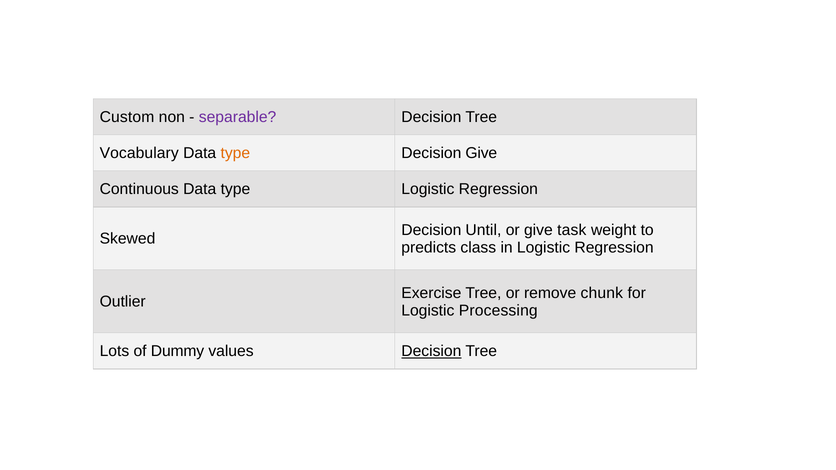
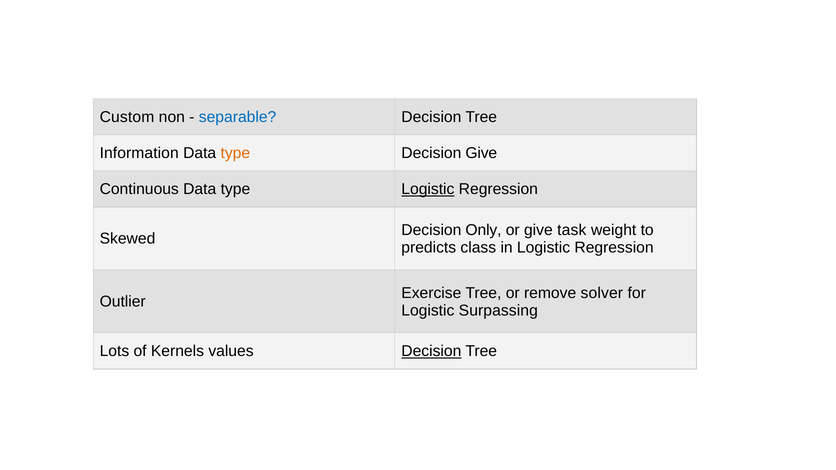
separable colour: purple -> blue (238, 117)
Vocabulary: Vocabulary -> Information (139, 153)
Logistic underline: none -> present (428, 189)
Until: Until -> Only (484, 230)
chunk: chunk -> solver (602, 293)
Processing: Processing -> Surpassing (498, 311)
Dummy: Dummy -> Kernels (177, 351)
